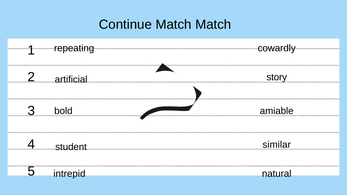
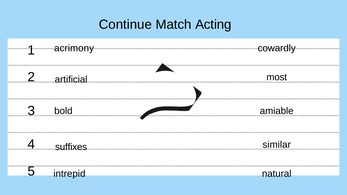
Match Match: Match -> Acting (213, 25)
repeating: repeating -> acrimony (74, 48)
story: story -> most (277, 77)
student: student -> suffixes (71, 147)
